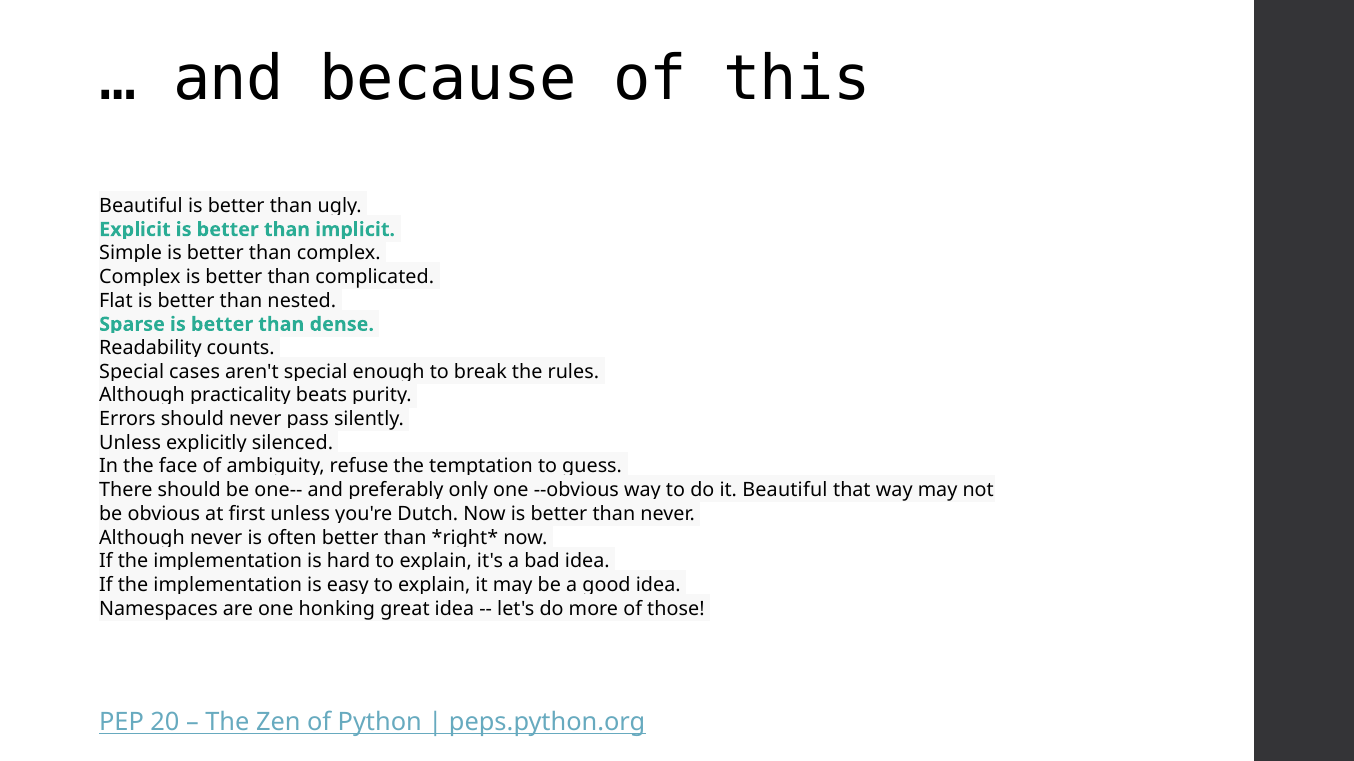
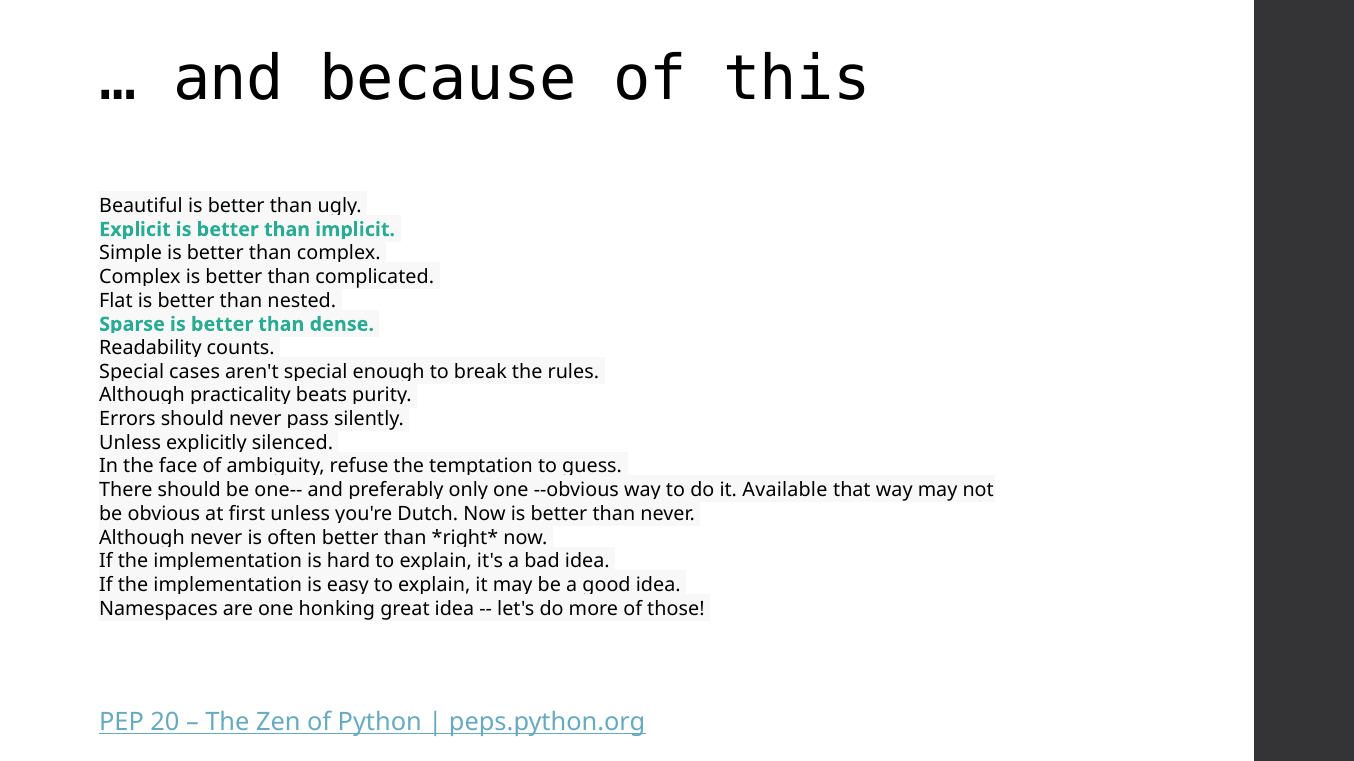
it Beautiful: Beautiful -> Available (785, 491)
